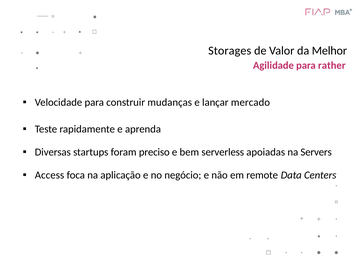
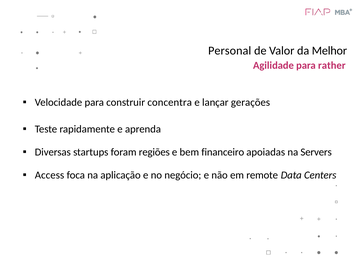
Storages: Storages -> Personal (230, 51)
mudanças: mudanças -> concentra (170, 102)
mercado: mercado -> gerações (250, 102)
preciso: preciso -> regiões (154, 152)
serverless: serverless -> financeiro (223, 152)
